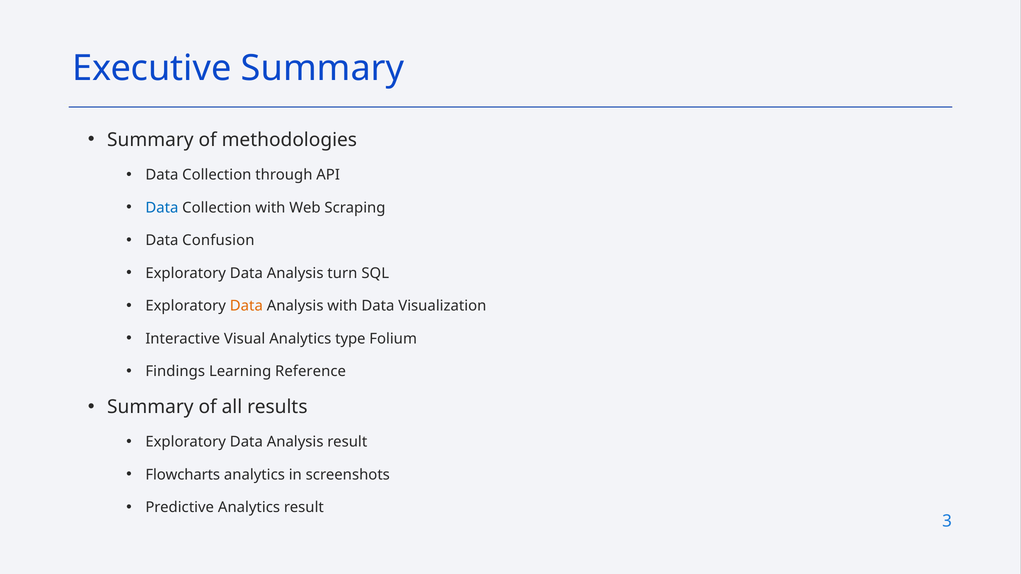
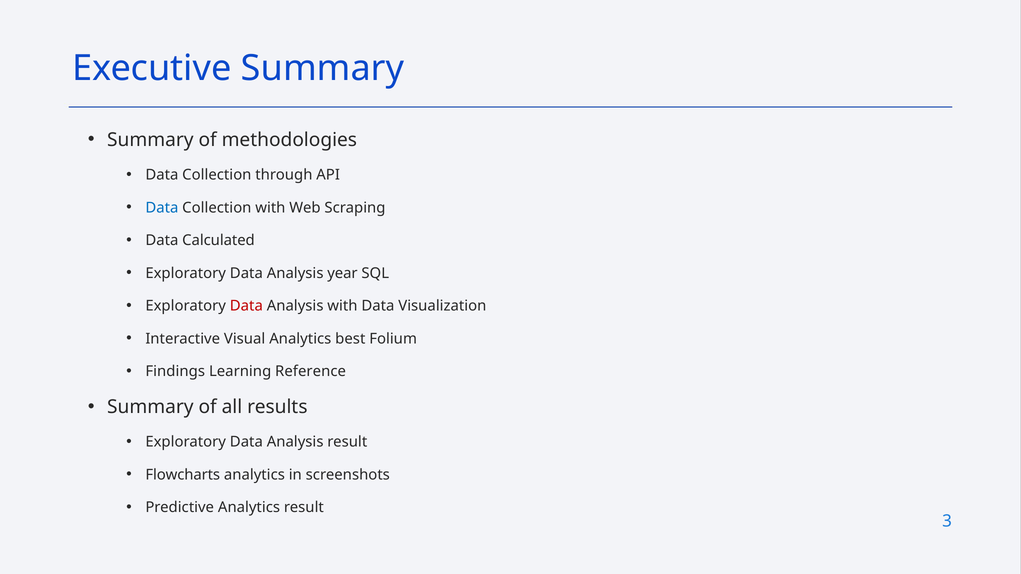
Confusion: Confusion -> Calculated (219, 240)
turn: turn -> year (342, 273)
Data colour: orange -> red (246, 306)
type: type -> best (350, 339)
